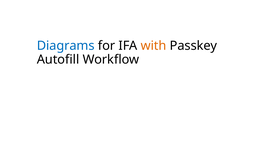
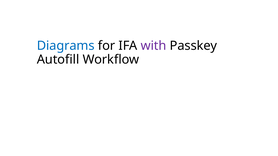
with colour: orange -> purple (154, 46)
